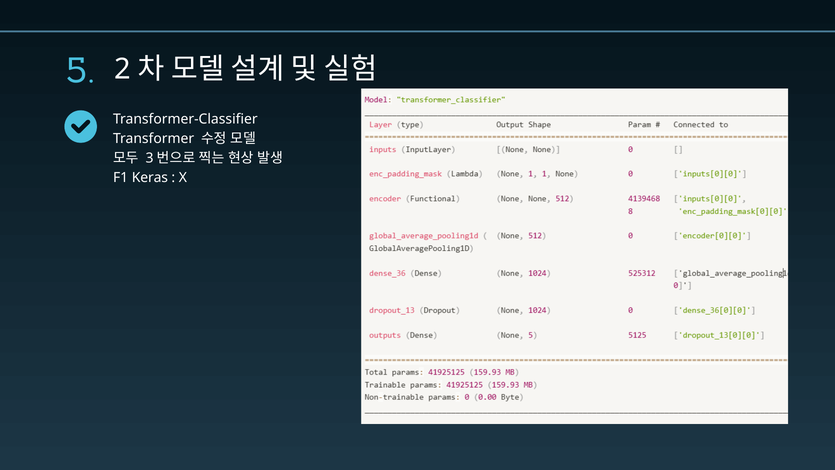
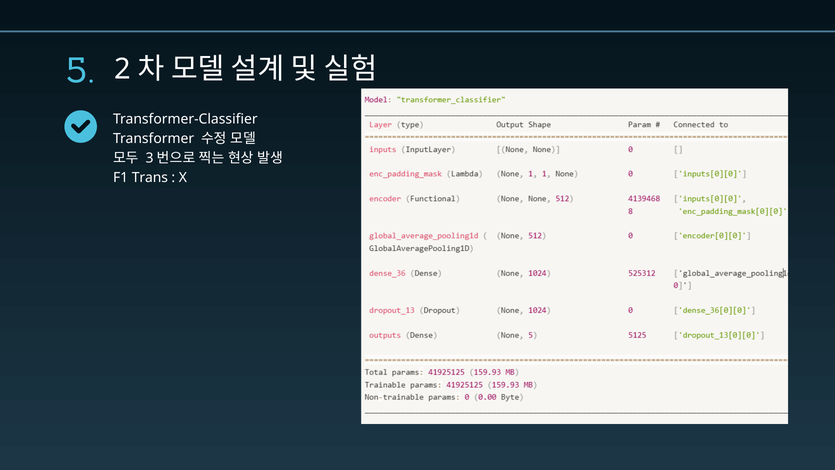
Keras: Keras -> Trans (150, 178)
